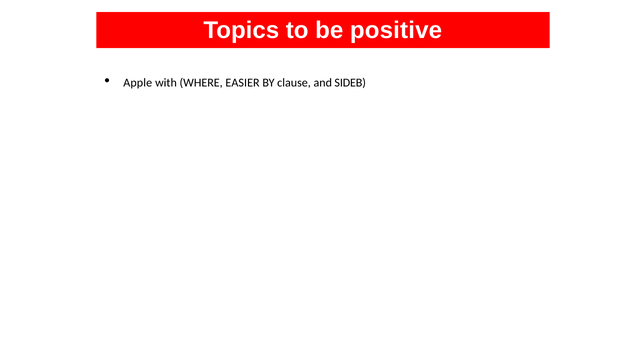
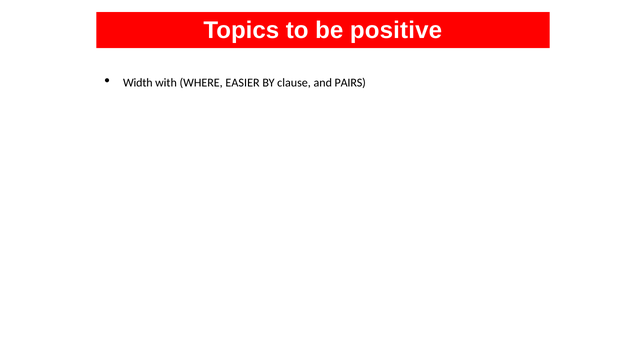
Apple: Apple -> Width (138, 83)
SIDEB: SIDEB -> PAIRS (350, 83)
